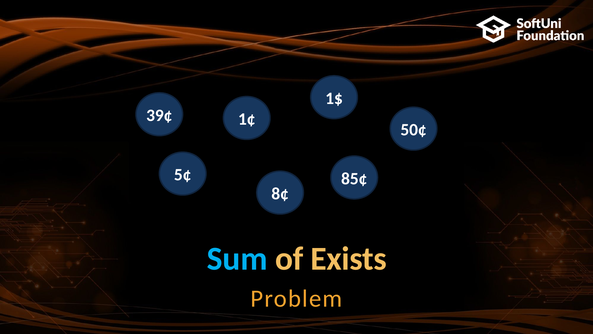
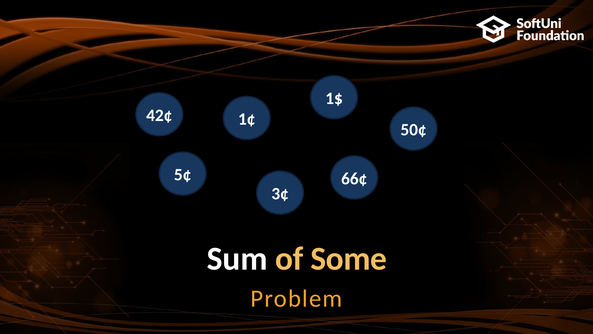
39¢: 39¢ -> 42¢ (159, 115)
85¢: 85¢ -> 66¢ (354, 178)
8¢: 8¢ -> 3¢ (280, 194)
Sum colour: light blue -> white (237, 259)
Exists: Exists -> Some (349, 259)
